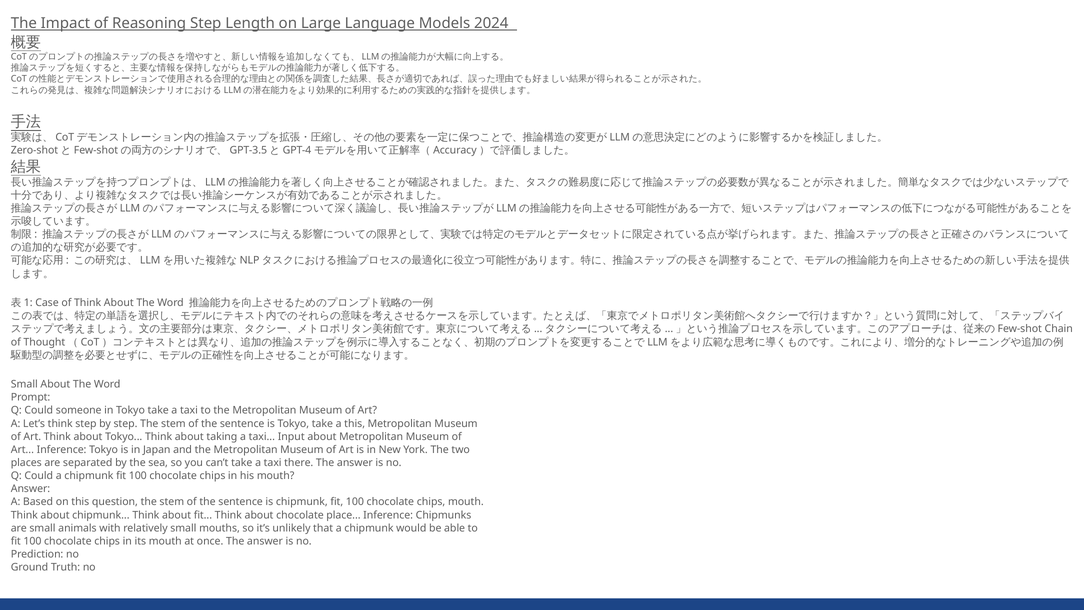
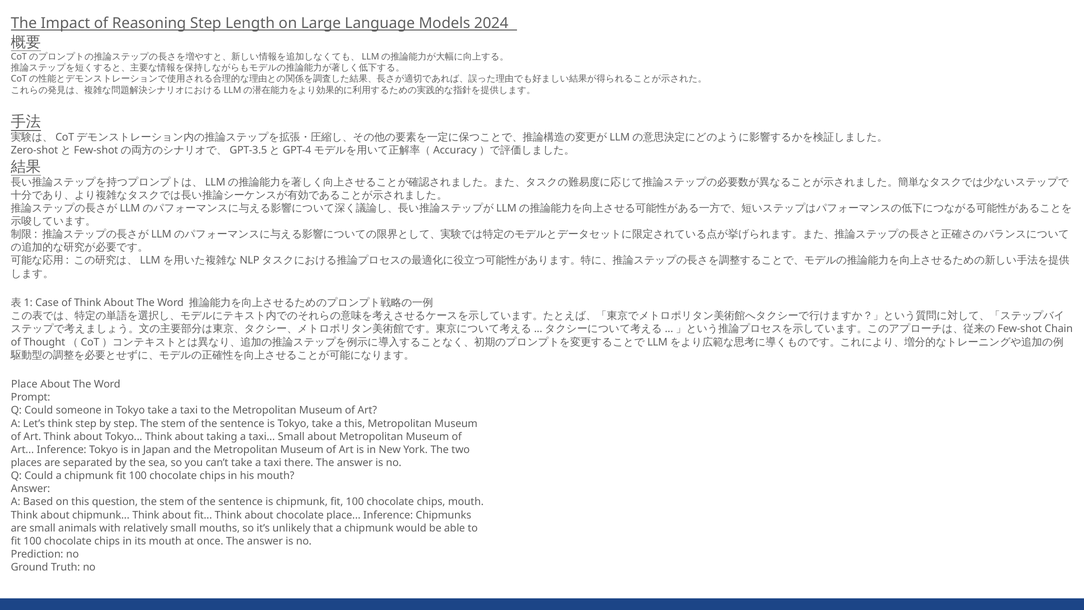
Small: Small -> Place (24, 384)
taxi Input: Input -> Small (291, 436)
